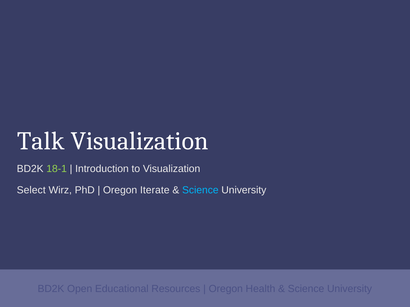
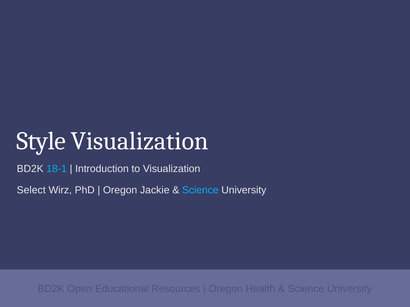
Talk: Talk -> Style (41, 141)
18-1 colour: light green -> light blue (57, 169)
Iterate: Iterate -> Jackie (155, 190)
